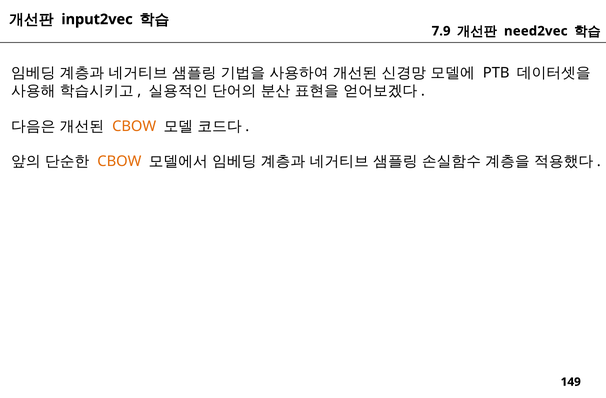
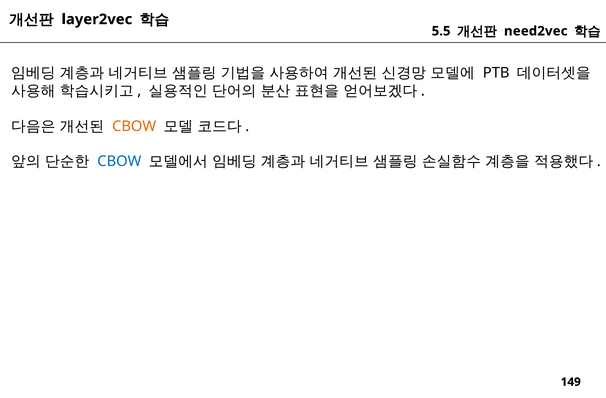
input2vec: input2vec -> layer2vec (97, 19)
7.9: 7.9 -> 5.5 (441, 31)
CBOW colour: orange -> blue (119, 162)
